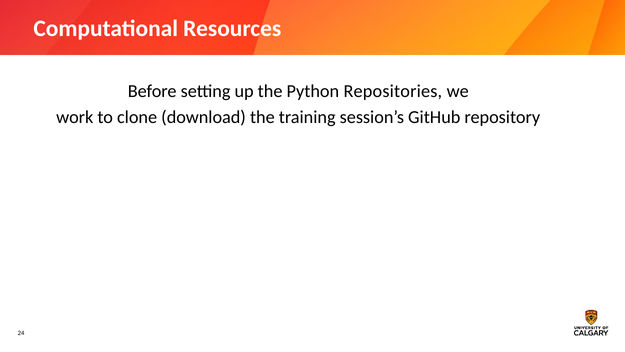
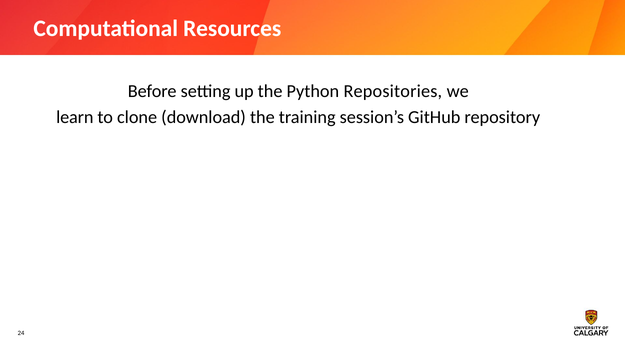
work: work -> learn (75, 117)
